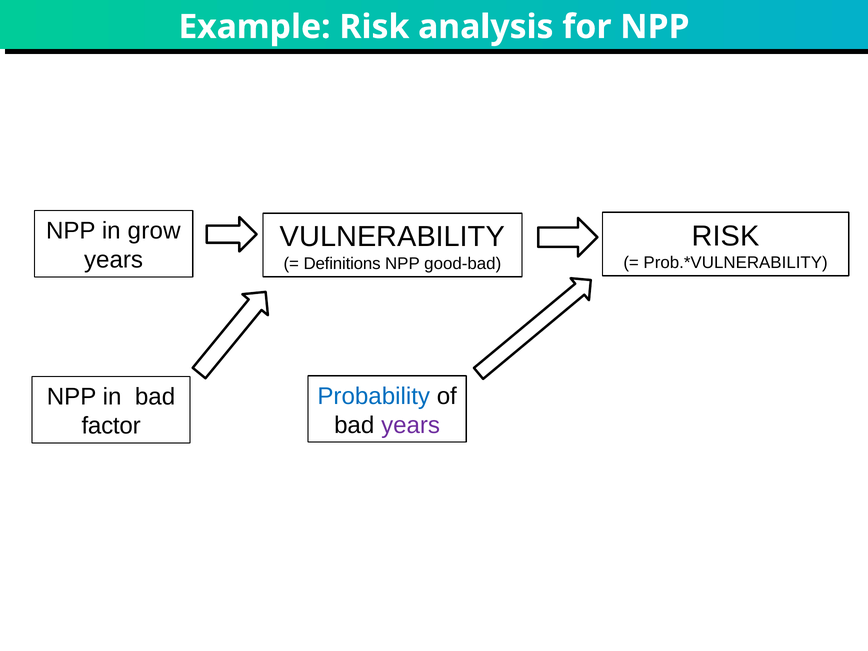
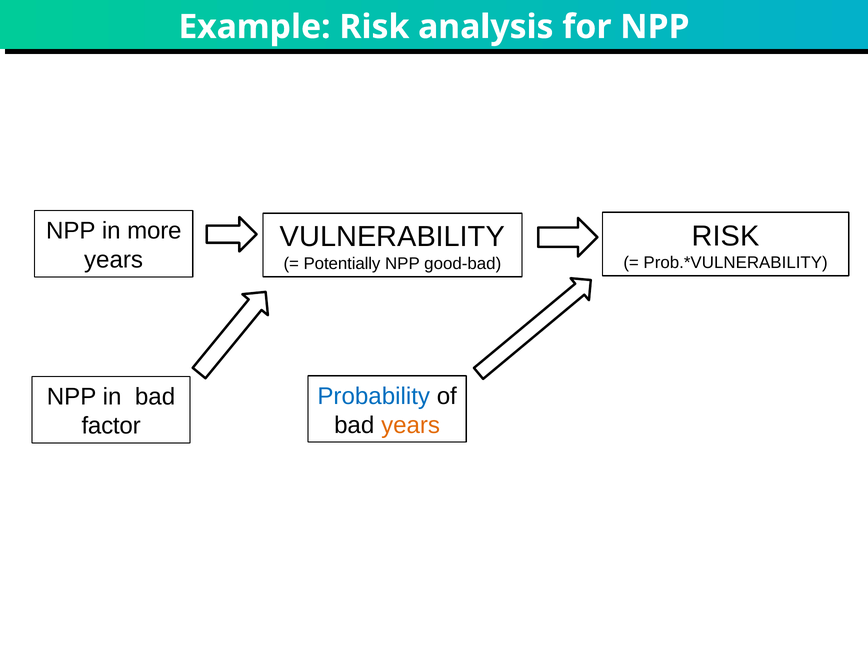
grow: grow -> more (154, 231)
Definitions: Definitions -> Potentially (342, 263)
years colour: purple -> orange (411, 425)
